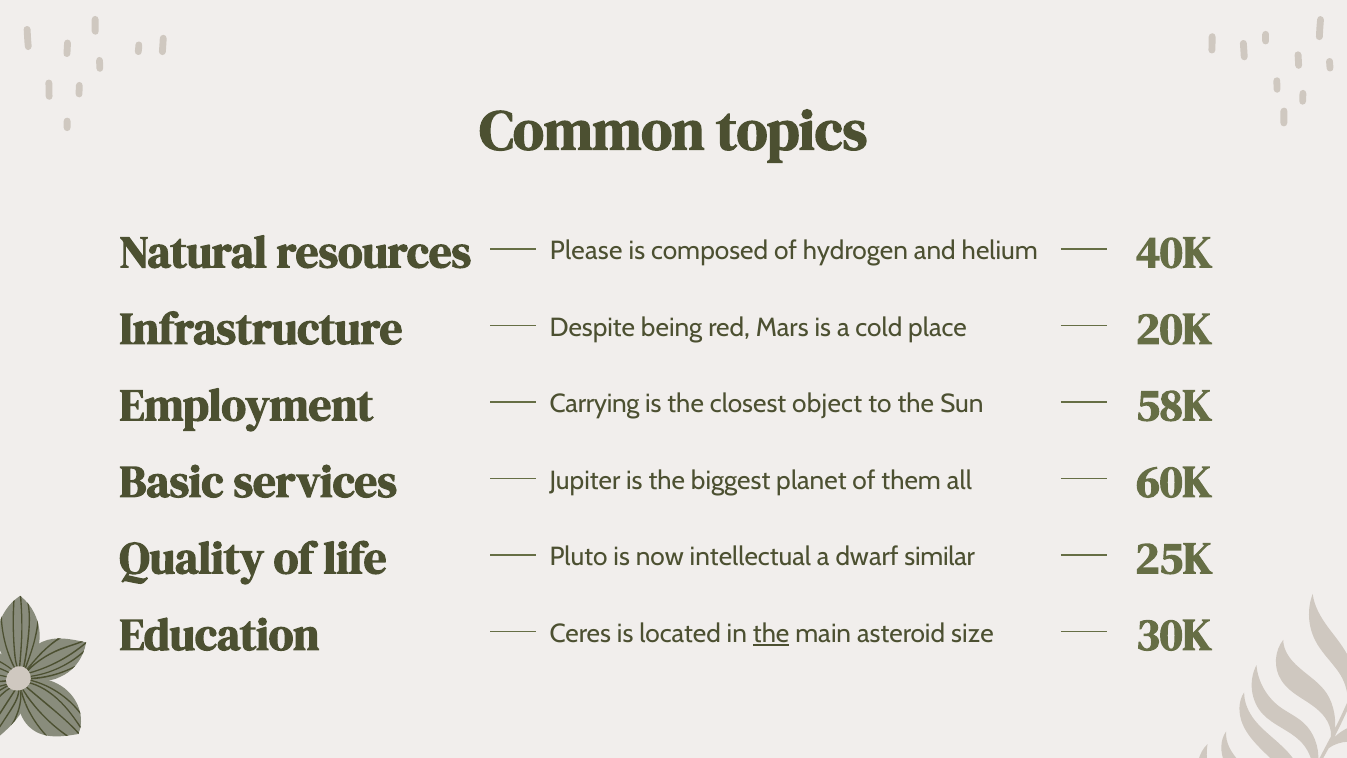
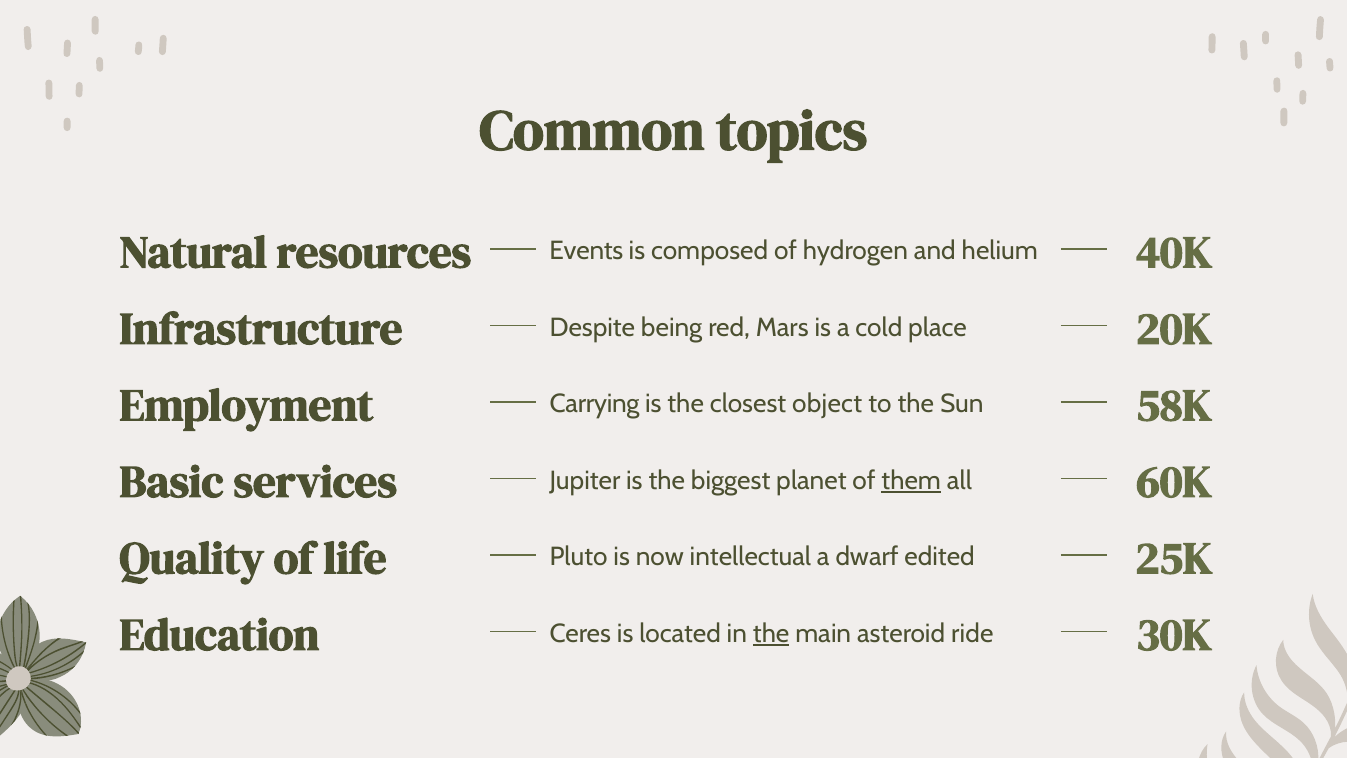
Please: Please -> Events (586, 251)
them underline: none -> present (911, 480)
similar: similar -> edited (940, 557)
size: size -> ride (972, 633)
